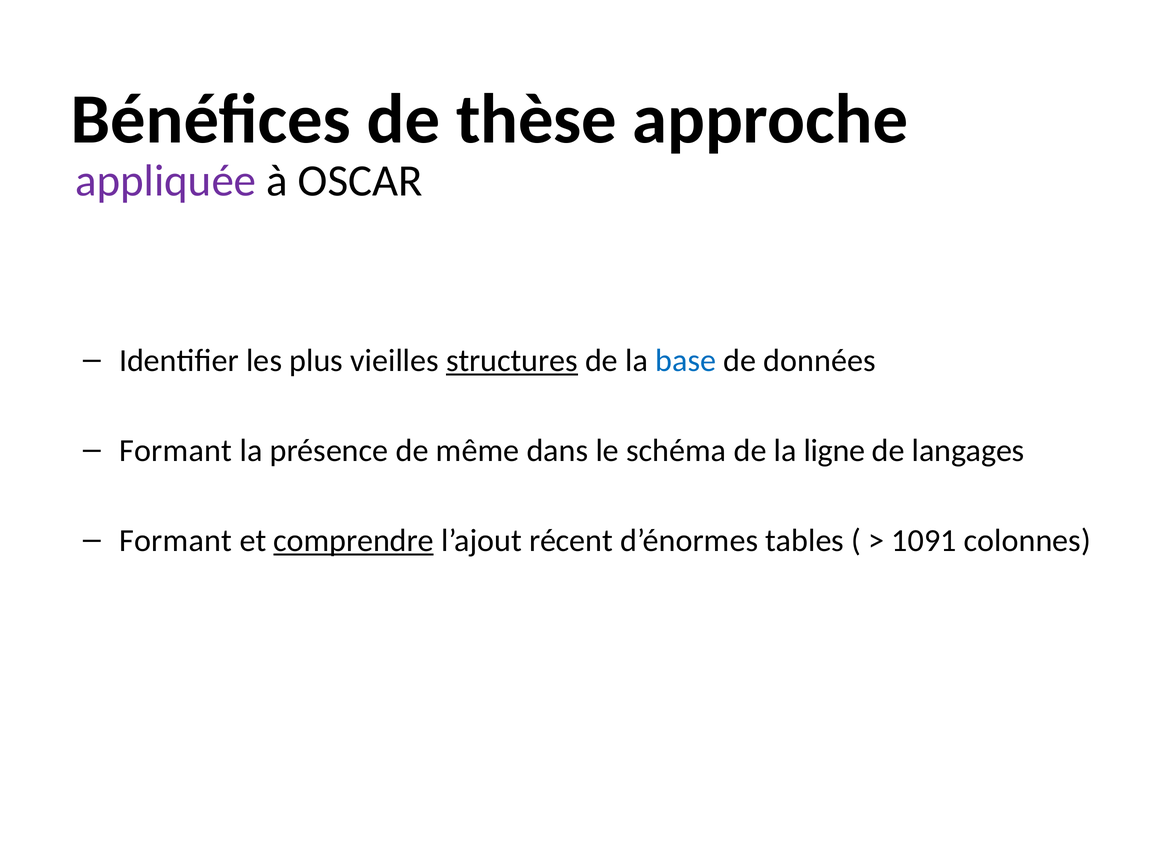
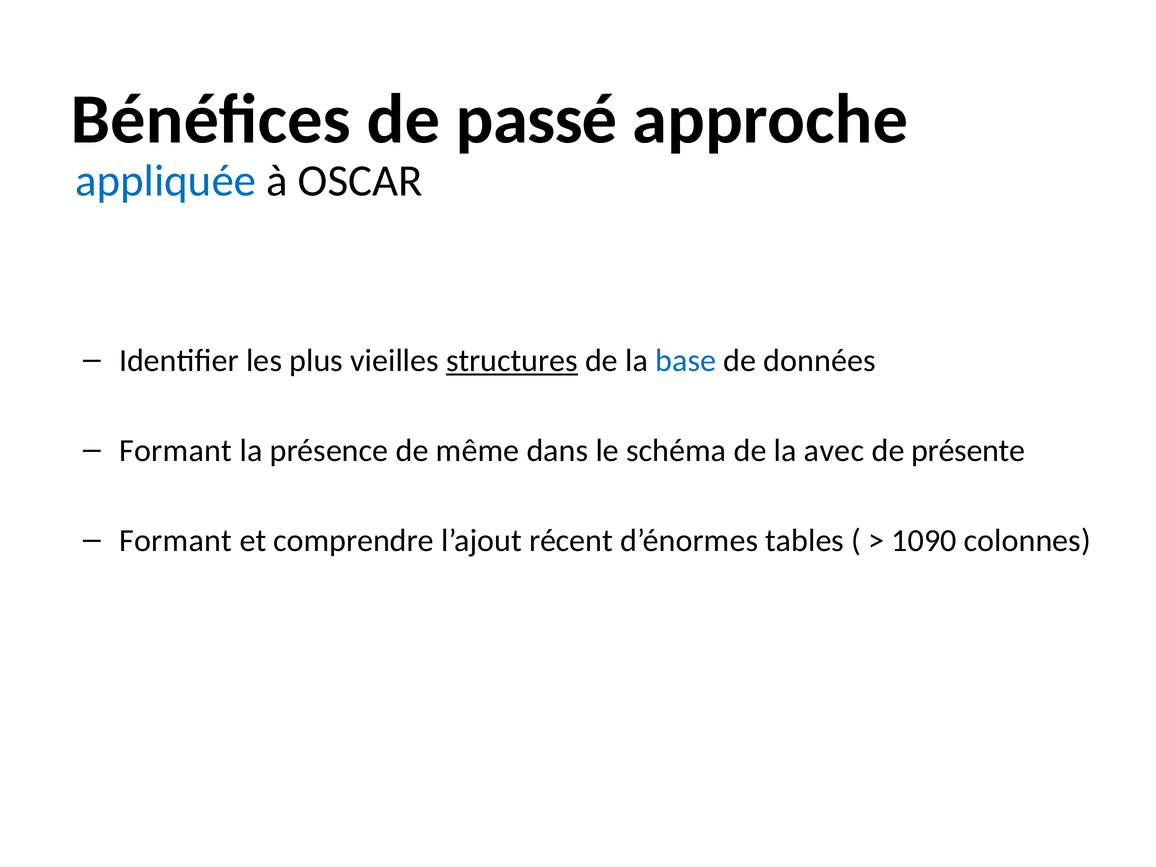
thèse: thèse -> passé (537, 119)
appliquée colour: purple -> blue (166, 181)
ligne: ligne -> avec (834, 451)
langages: langages -> présente (968, 451)
comprendre underline: present -> none (354, 541)
1091: 1091 -> 1090 (924, 541)
